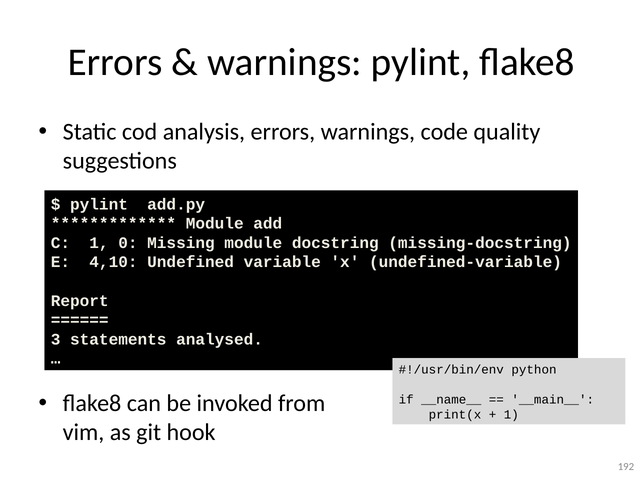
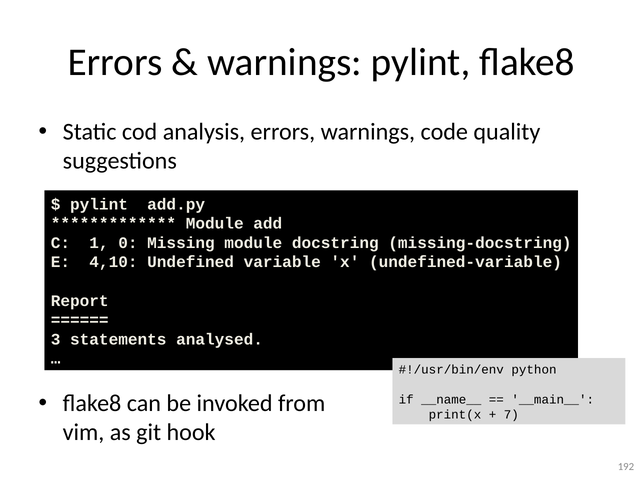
1: 1 -> 7 (511, 415)
